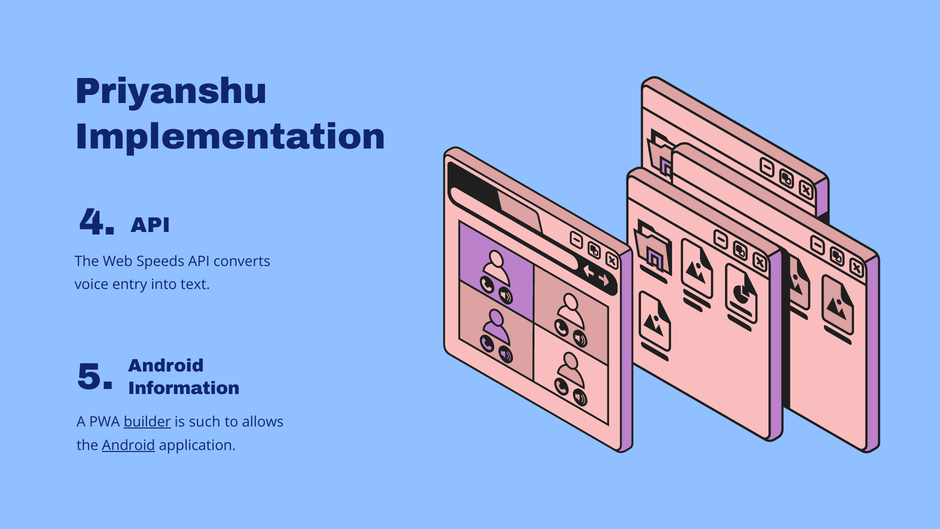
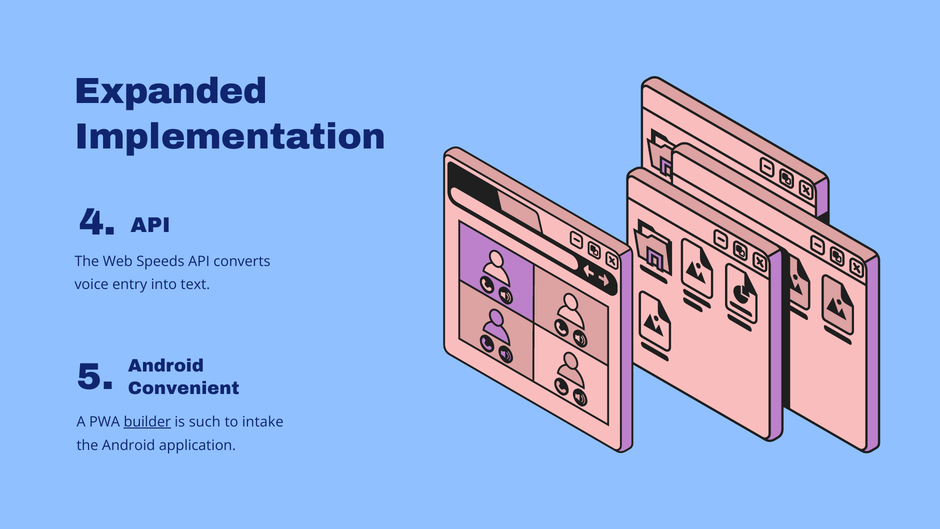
Priyanshu: Priyanshu -> Expanded (171, 91)
Information: Information -> Convenient (184, 388)
allows: allows -> intake (263, 422)
Android underline: present -> none (129, 445)
